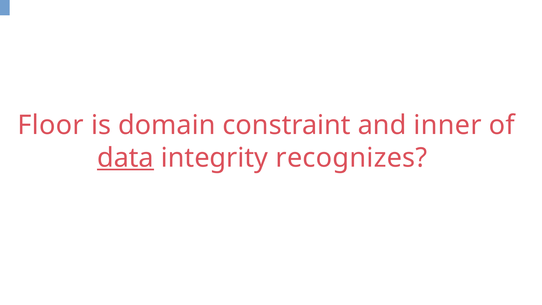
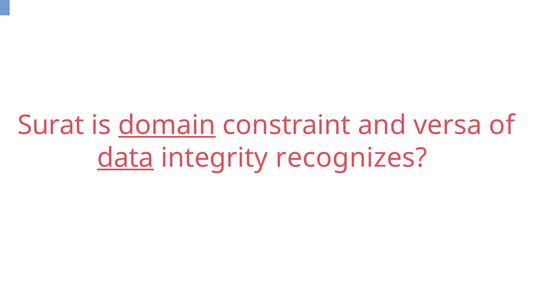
Floor: Floor -> Surat (51, 125)
domain underline: none -> present (167, 125)
inner: inner -> versa (448, 125)
